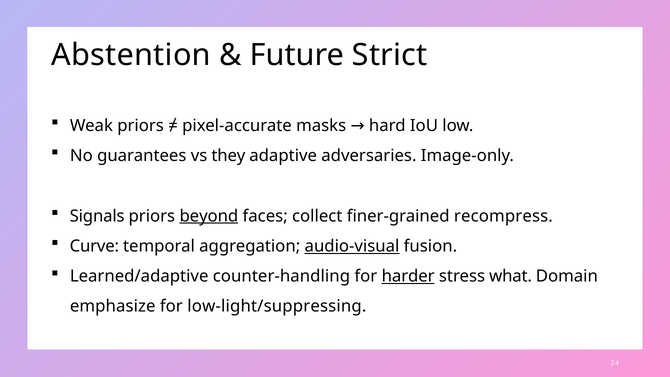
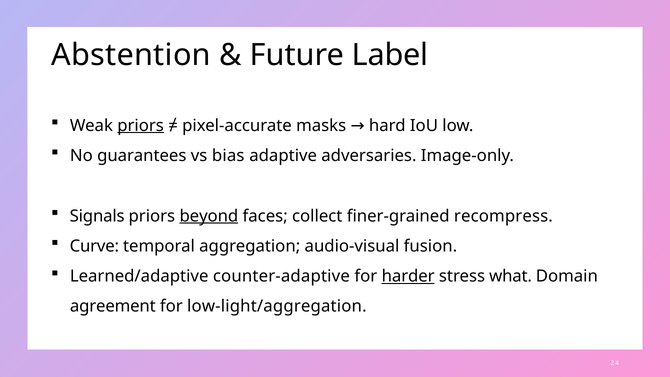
Strict: Strict -> Label (390, 55)
priors underline: none -> present (141, 125)
they: they -> bias (228, 156)
audio‑visual underline: present -> none (352, 246)
counter‑handling: counter‑handling -> counter‑adaptive (281, 276)
emphasize: emphasize -> agreement (113, 306)
low‑light/suppressing: low‑light/suppressing -> low‑light/aggregation (277, 306)
